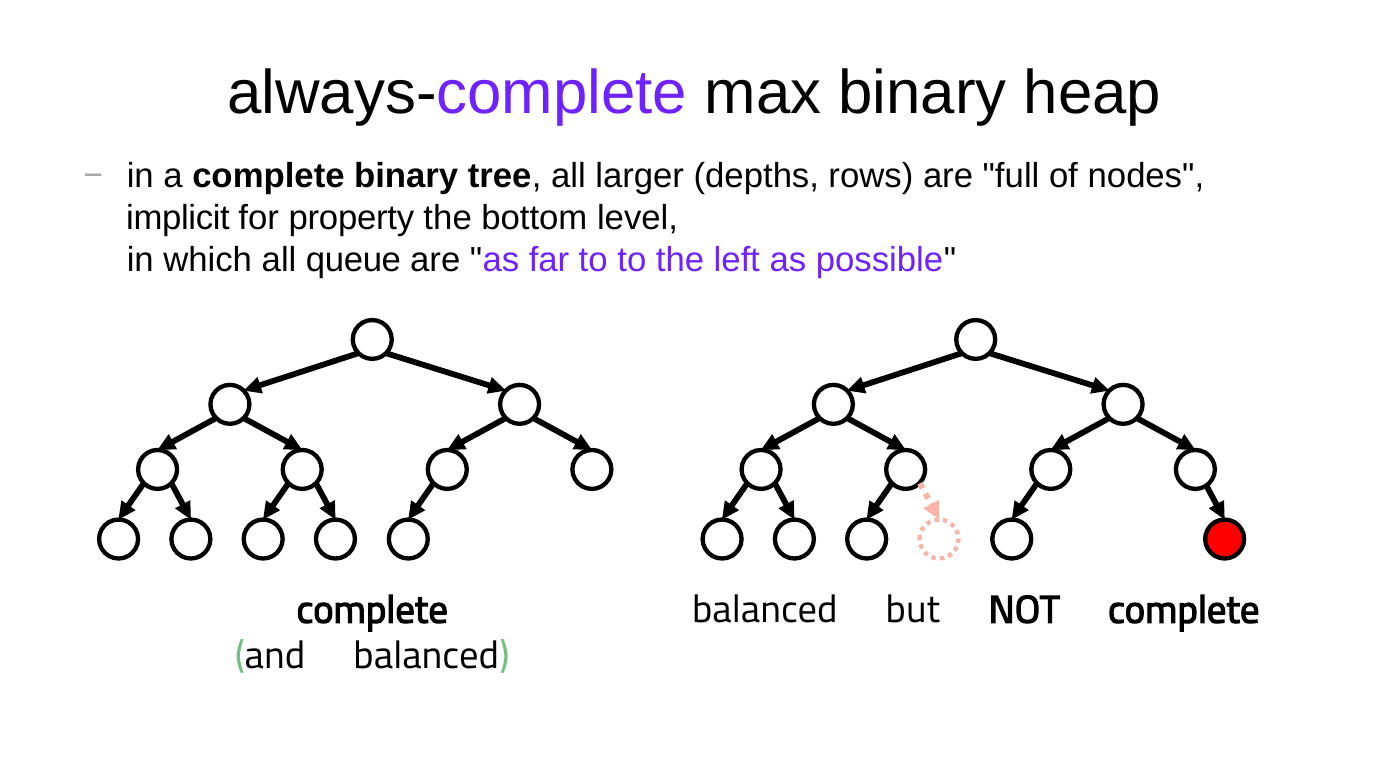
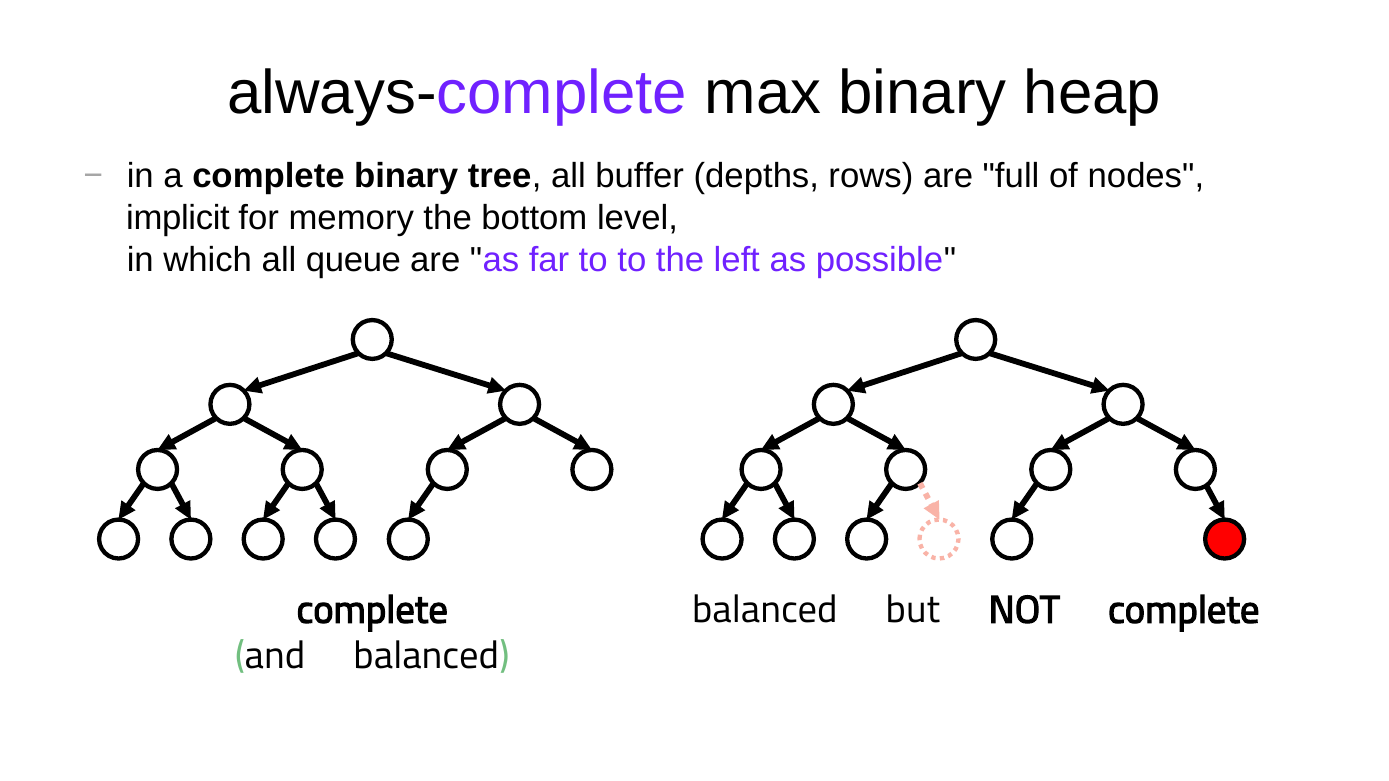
larger: larger -> buffer (640, 177)
property: property -> memory (351, 218)
